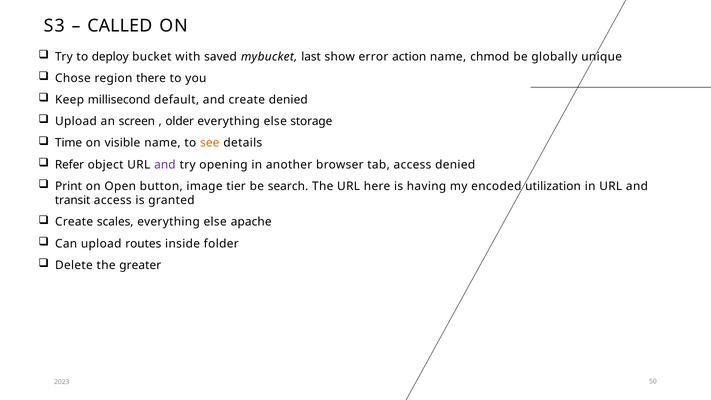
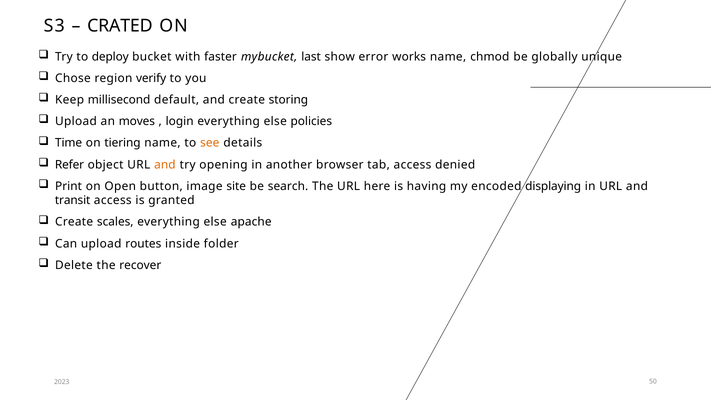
CALLED: CALLED -> CRATED (120, 26)
saved: saved -> faster (220, 57)
action: action -> works (409, 57)
there: there -> verify (151, 78)
create denied: denied -> storing (288, 100)
screen: screen -> moves (137, 121)
older: older -> login (180, 121)
storage: storage -> policies (311, 121)
visible: visible -> tiering (123, 143)
and colour: purple -> orange (165, 165)
tier: tier -> site (236, 186)
utilization: utilization -> displaying (553, 186)
greater: greater -> recover (140, 265)
